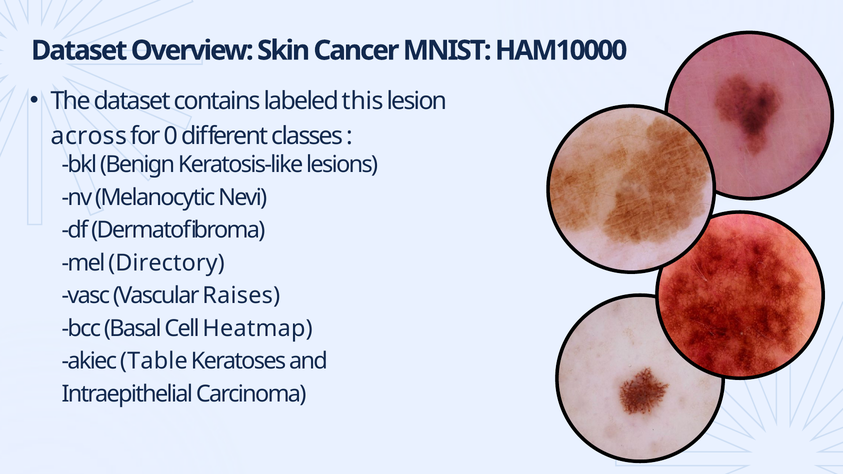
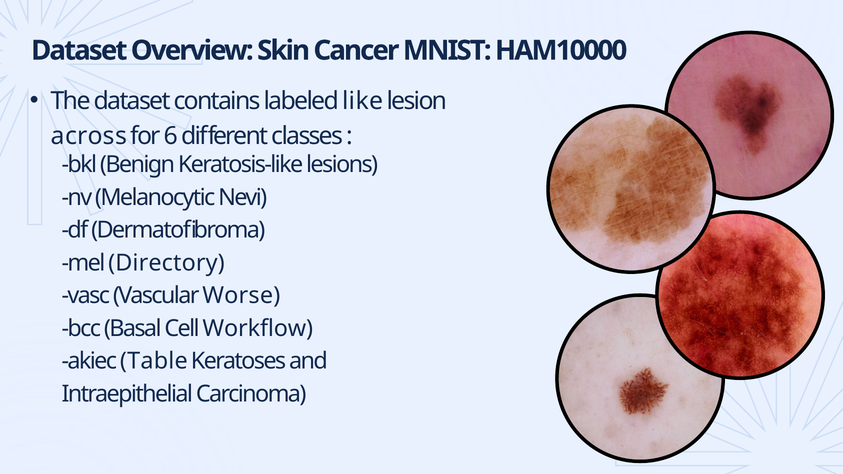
this: this -> like (363, 101)
0: 0 -> 6 (171, 136)
Raises: Raises -> Worse (241, 296)
Heatmap: Heatmap -> Workflow (258, 329)
